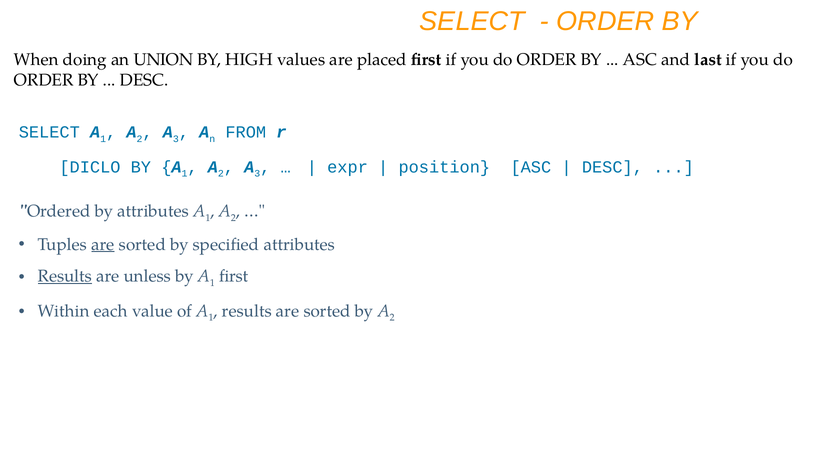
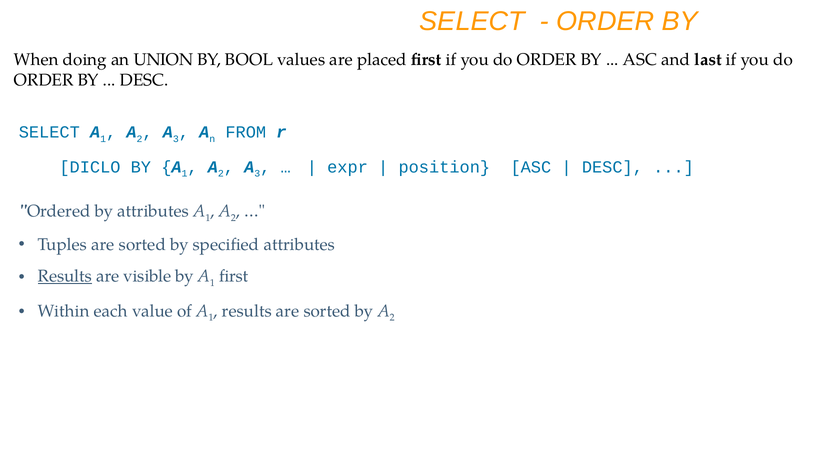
HIGH: HIGH -> BOOL (249, 60)
are underline: present -> none (103, 245)
unless: unless -> visible (147, 276)
